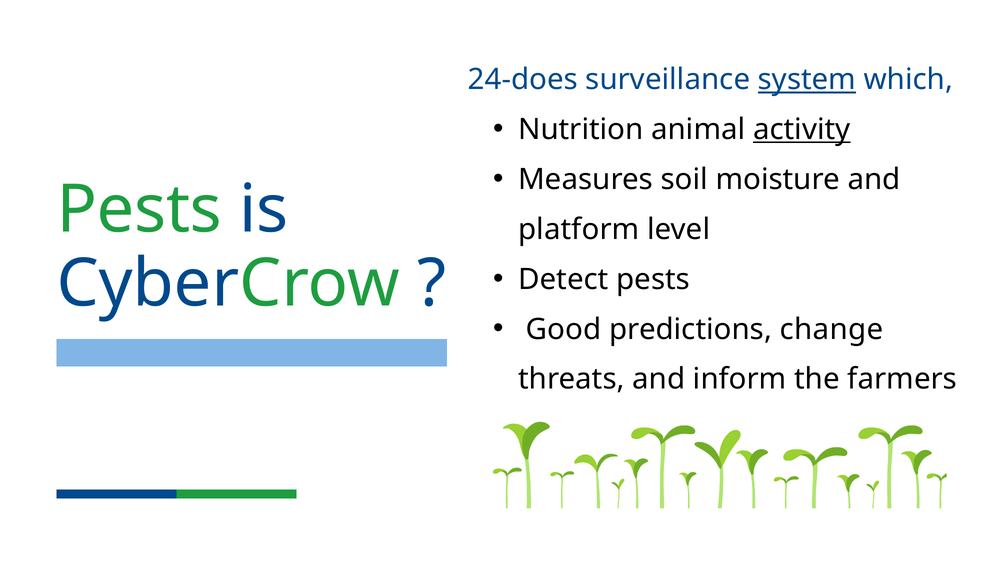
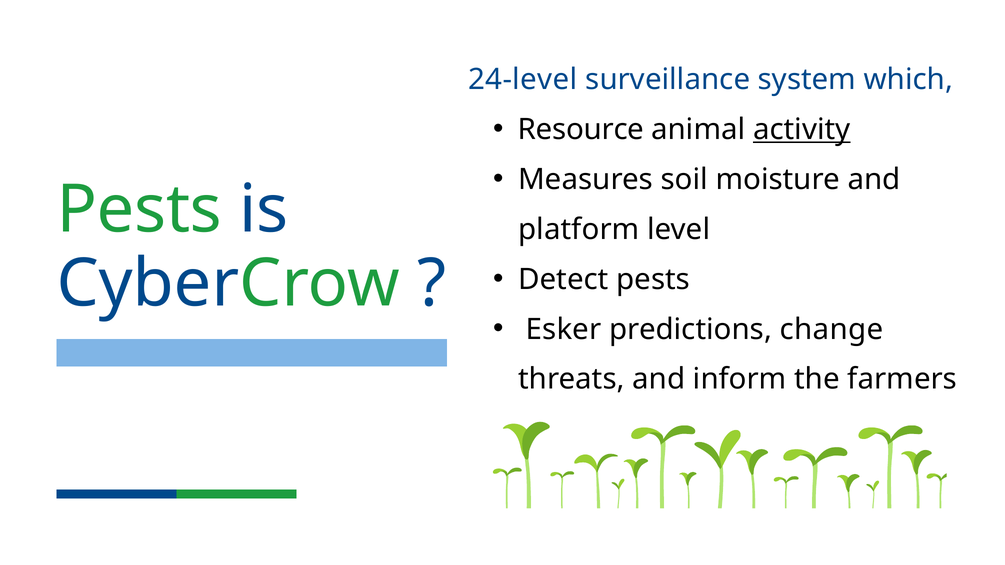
24-does: 24-does -> 24-level (523, 80)
system underline: present -> none (807, 80)
Nutrition: Nutrition -> Resource (581, 130)
Good: Good -> Esker (564, 329)
